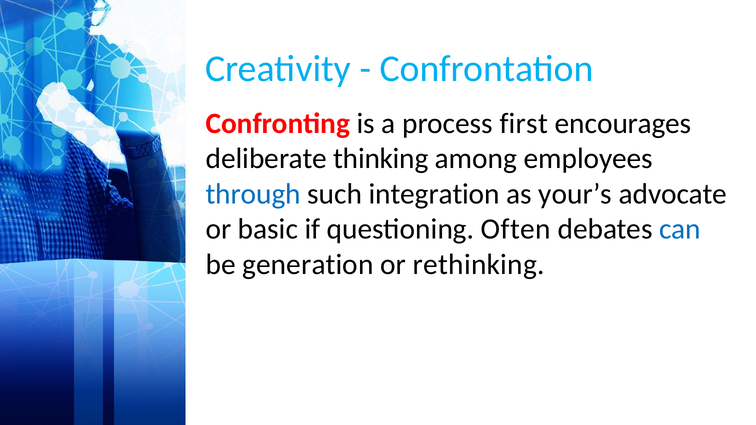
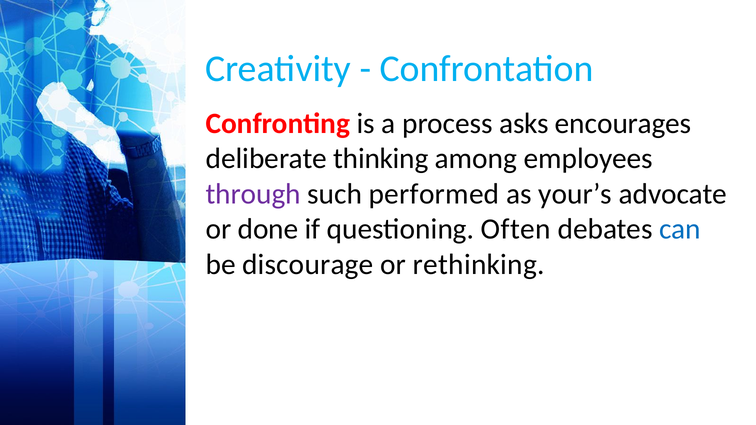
first: first -> asks (524, 123)
through colour: blue -> purple (253, 194)
integration: integration -> performed (434, 194)
basic: basic -> done (268, 229)
generation: generation -> discourage (308, 265)
